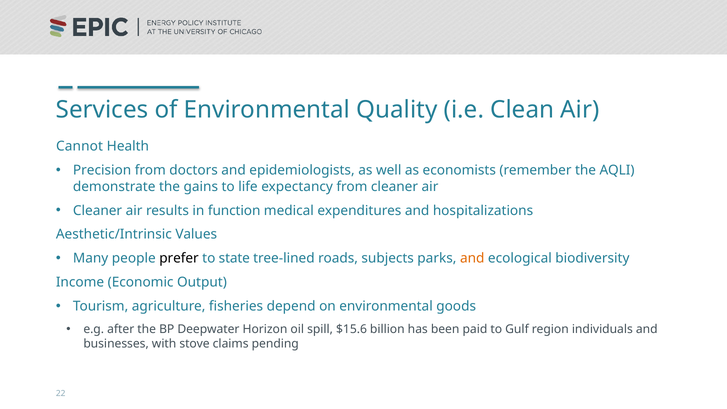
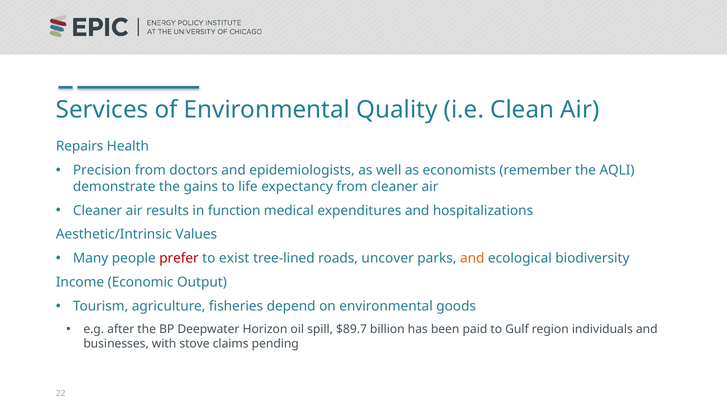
Cannot: Cannot -> Repairs (80, 146)
prefer colour: black -> red (179, 258)
state: state -> exist (234, 258)
subjects: subjects -> uncover (388, 258)
$15.6: $15.6 -> $89.7 (352, 329)
